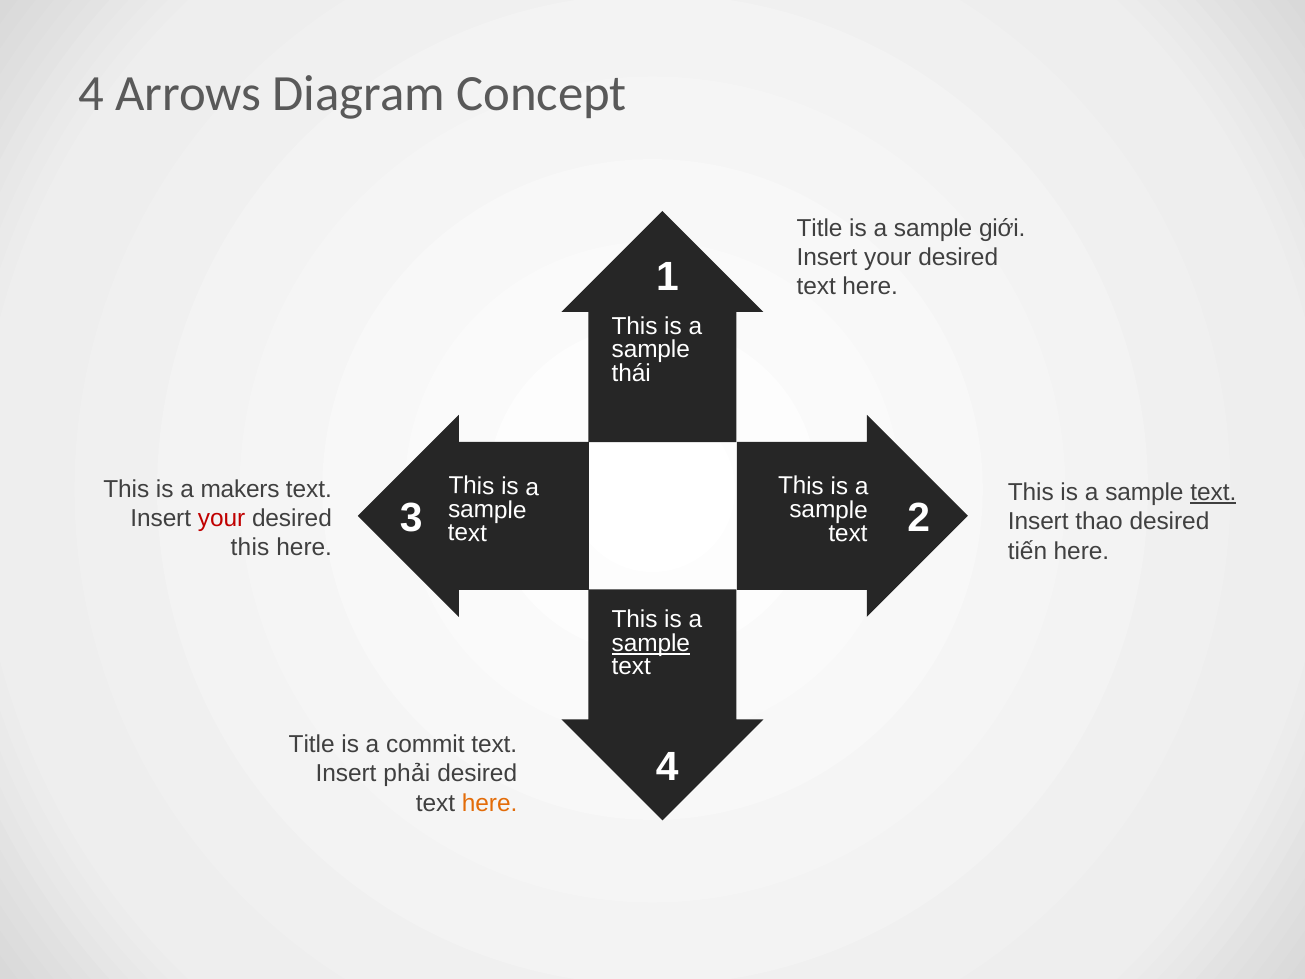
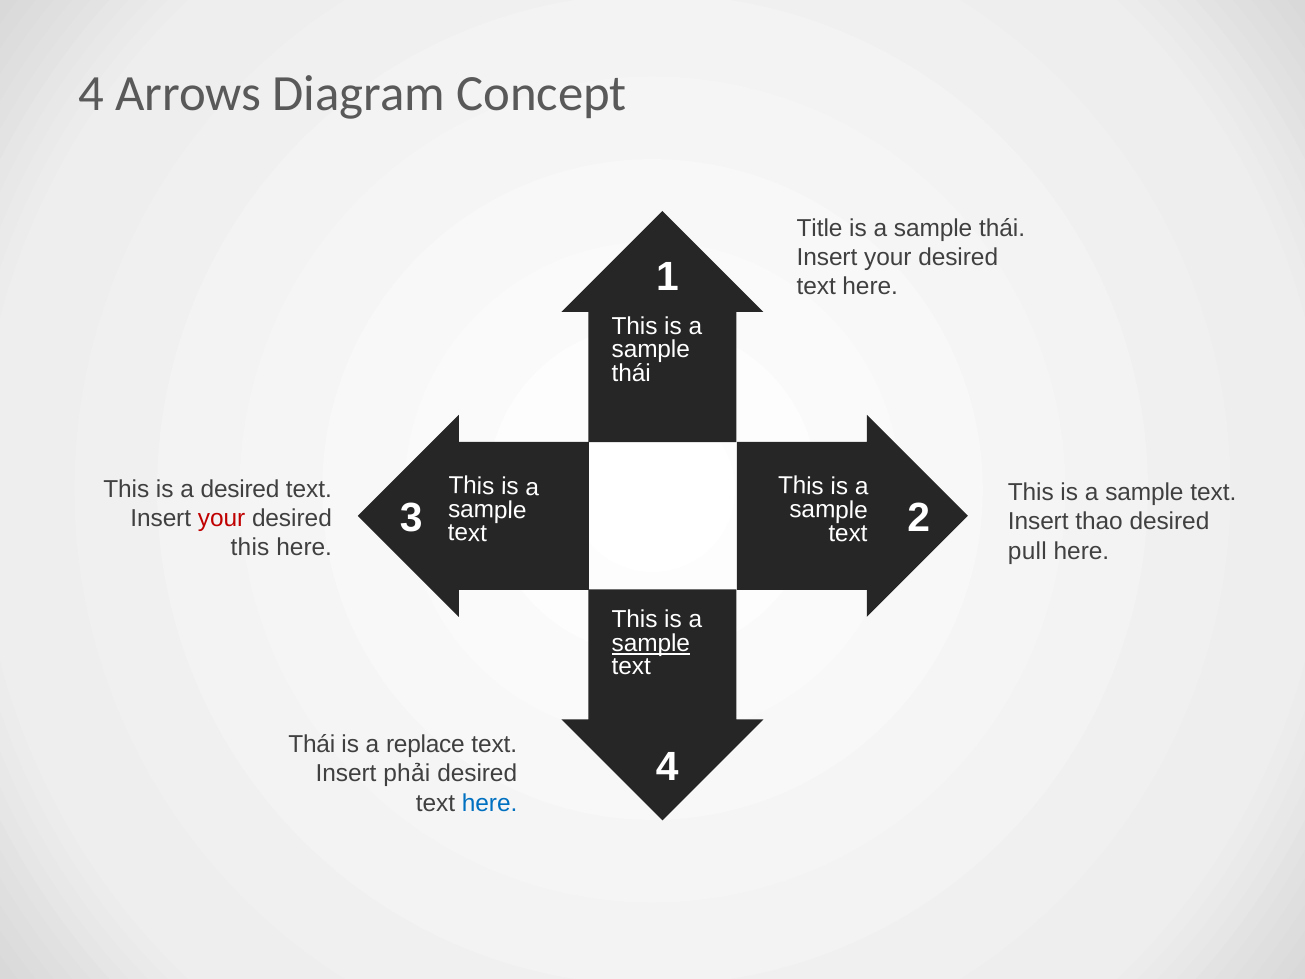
giới: giới -> thái (1002, 228)
a makers: makers -> desired (240, 489)
text underline: present -> none (1213, 492)
tiến: tiến -> pull (1027, 551)
Title: Title -> Thái (312, 744)
commit: commit -> replace (425, 744)
here colour: orange -> blue (490, 803)
